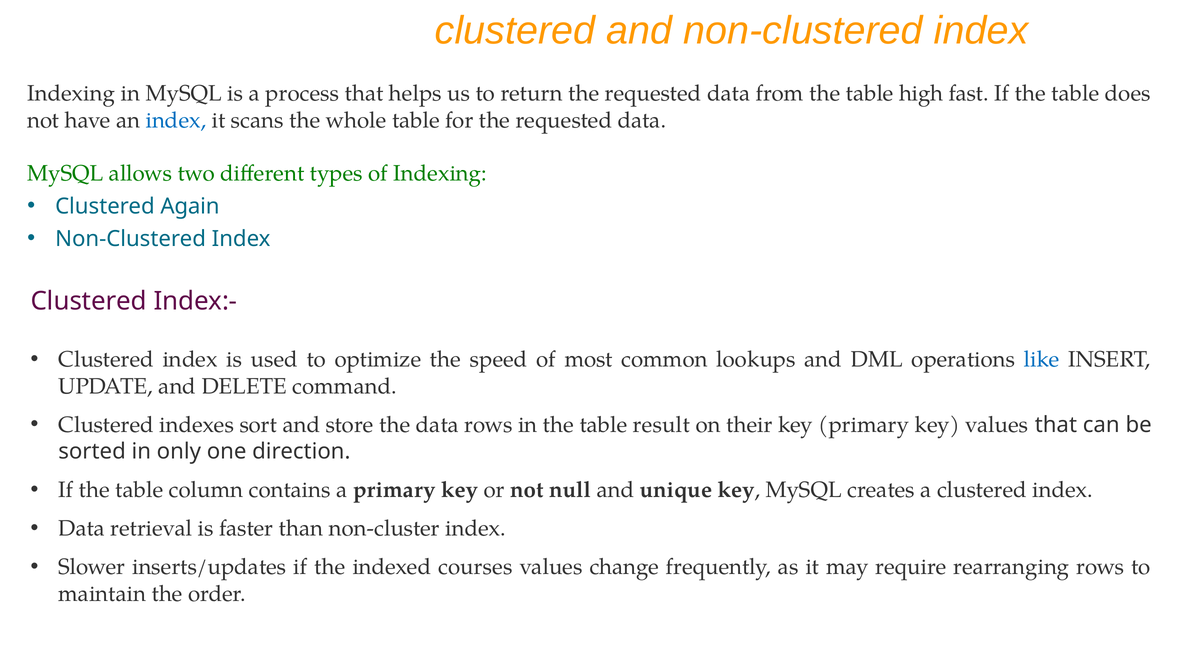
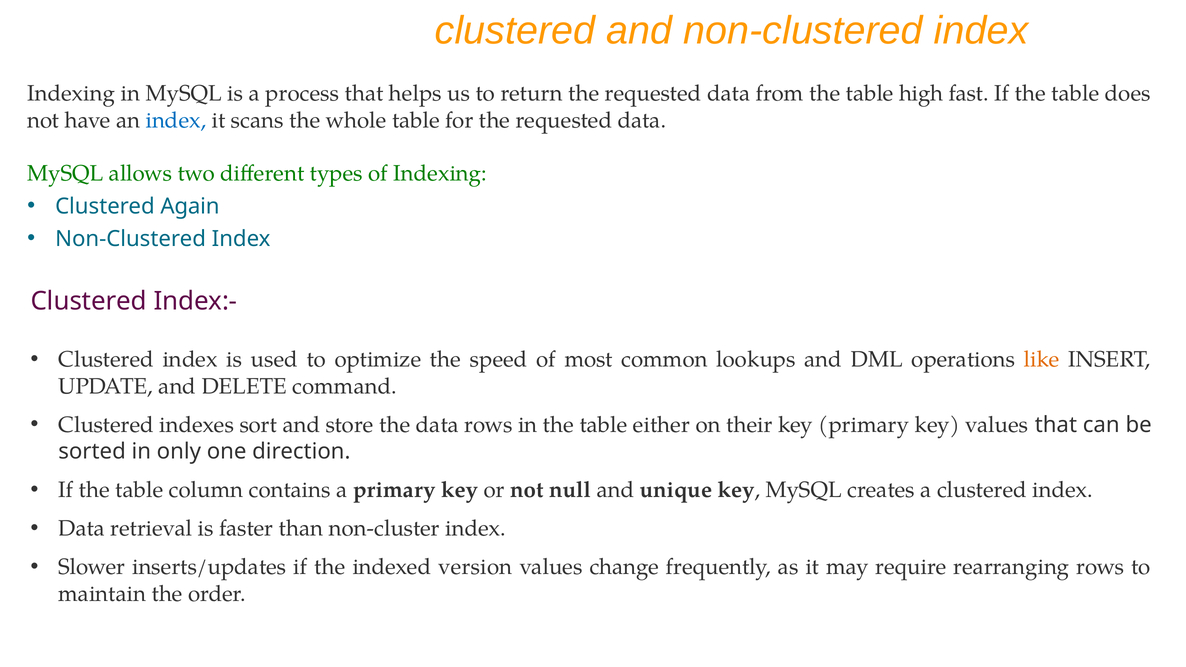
like colour: blue -> orange (1042, 360)
result: result -> either (661, 425)
courses: courses -> version (475, 567)
